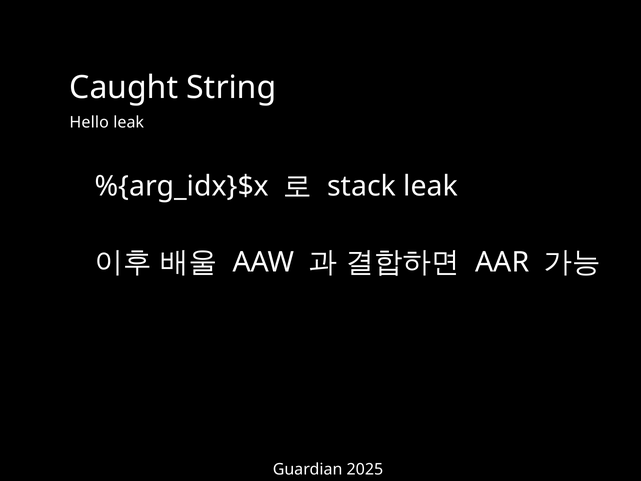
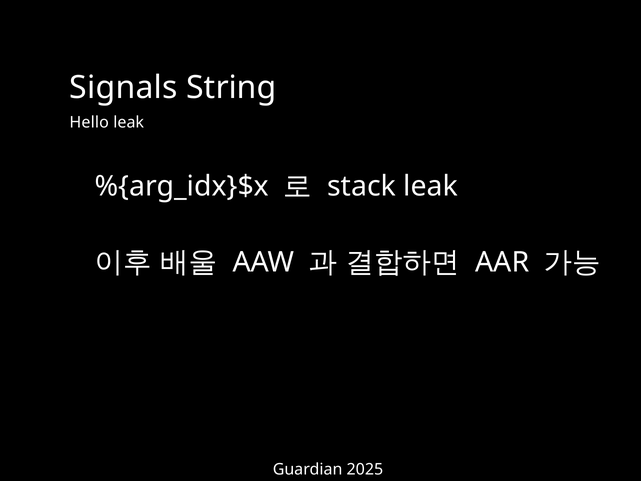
Caught: Caught -> Signals (124, 88)
